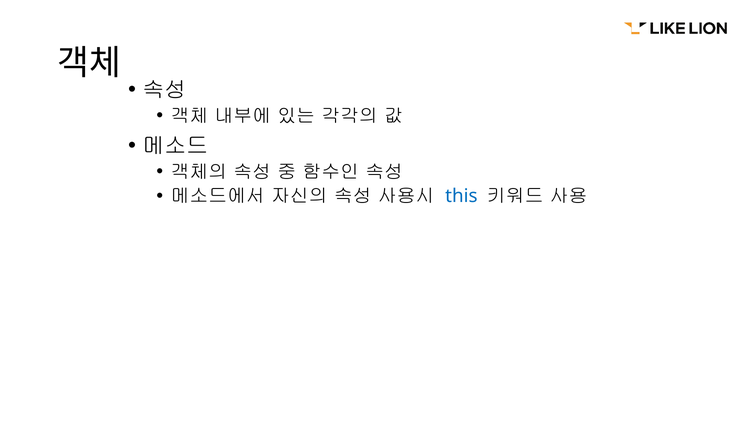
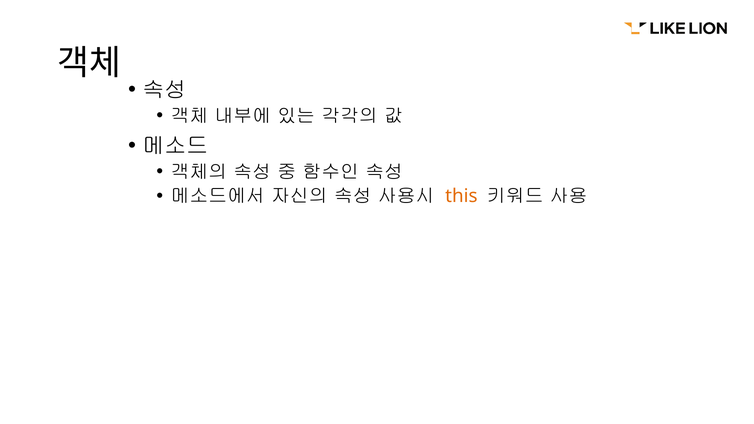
this colour: blue -> orange (461, 196)
